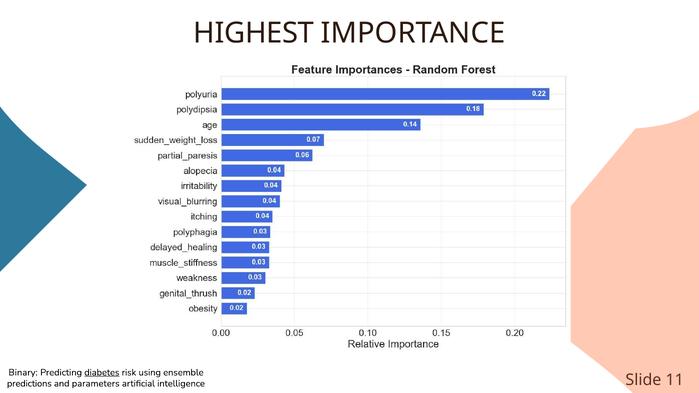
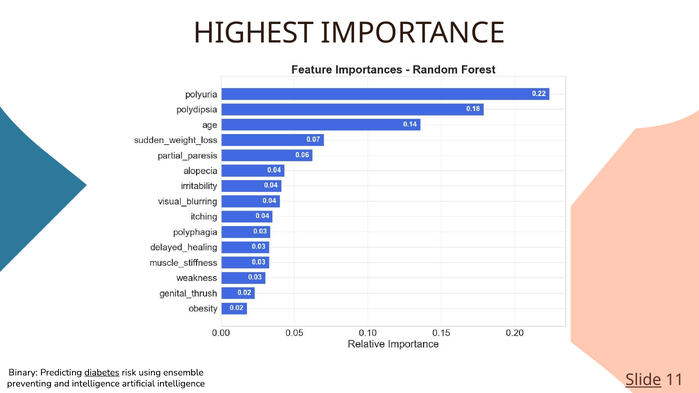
Slide underline: none -> present (643, 380)
predictions: predictions -> preventing (29, 384)
and parameters: parameters -> intelligence (96, 384)
